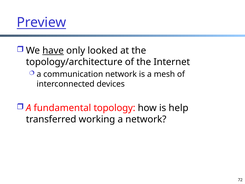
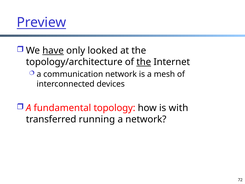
the underline: none -> present (144, 62)
help: help -> with (179, 108)
working: working -> running (97, 119)
